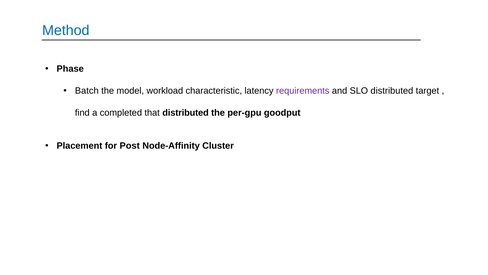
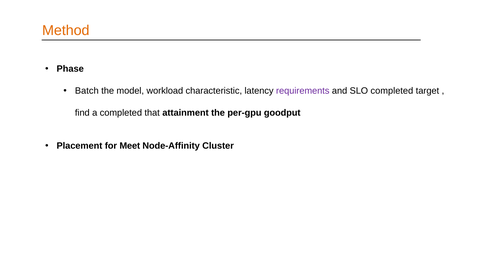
Method colour: blue -> orange (66, 30)
SLO distributed: distributed -> completed (392, 91)
that distributed: distributed -> attainment (186, 113)
Post: Post -> Meet (130, 146)
